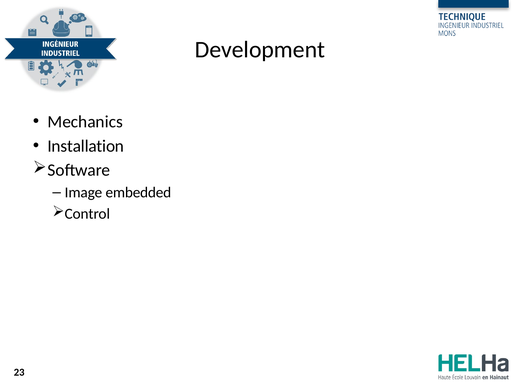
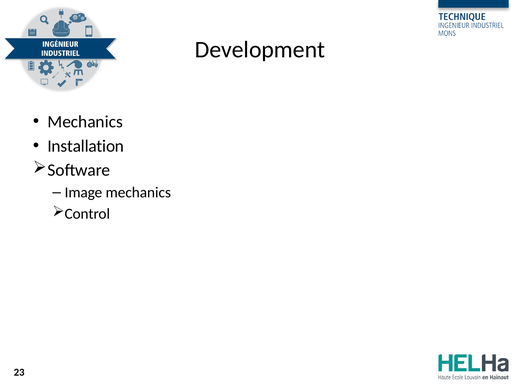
Image embedded: embedded -> mechanics (138, 193)
